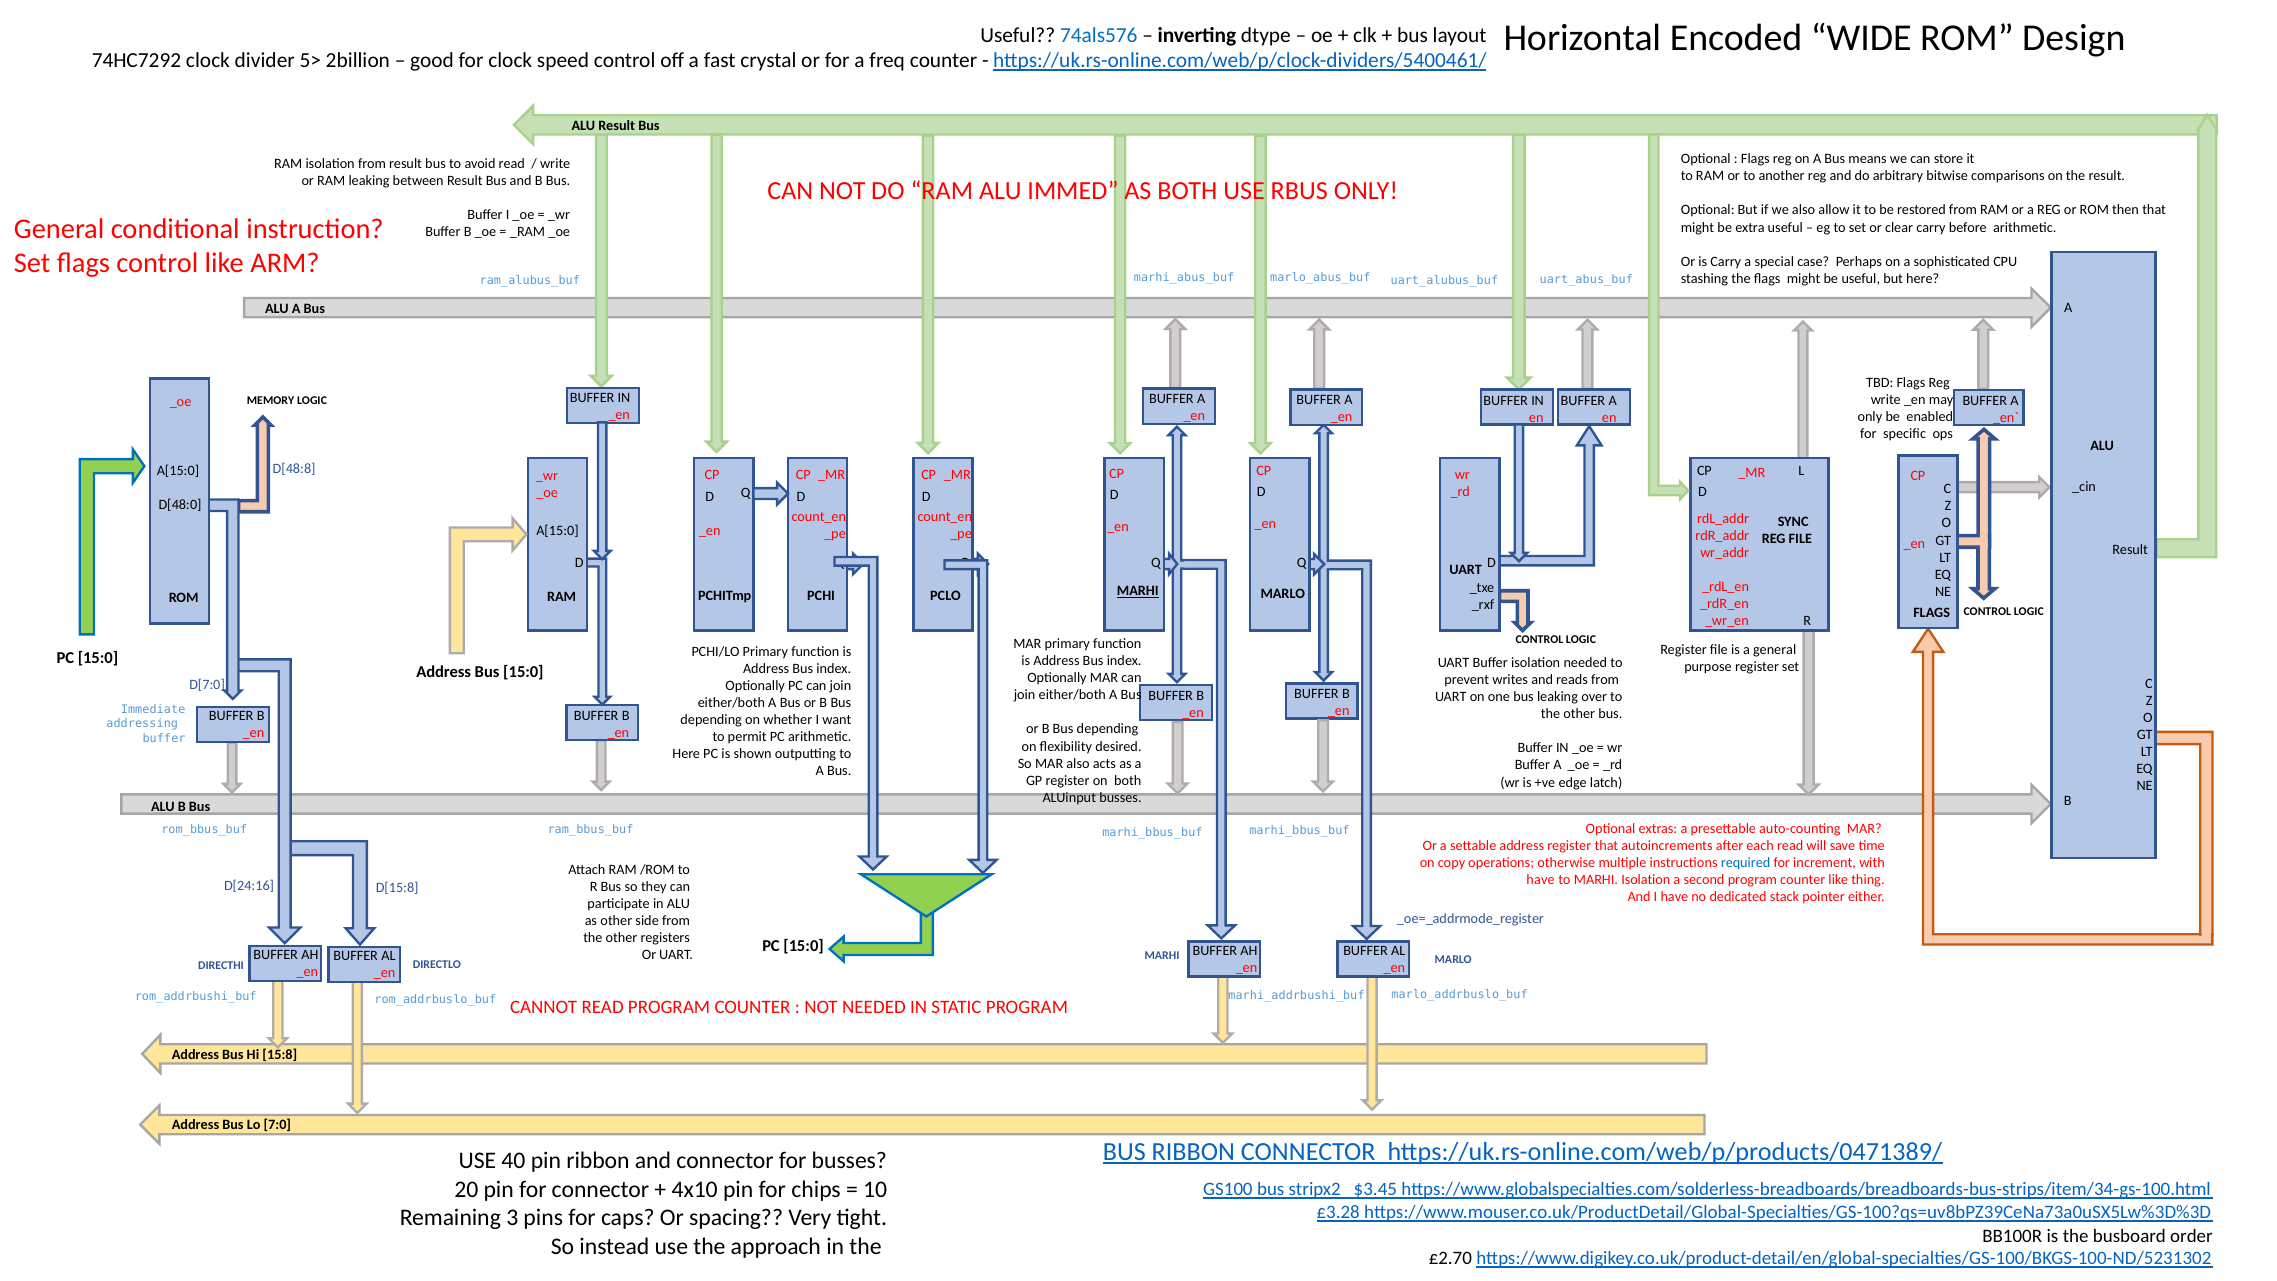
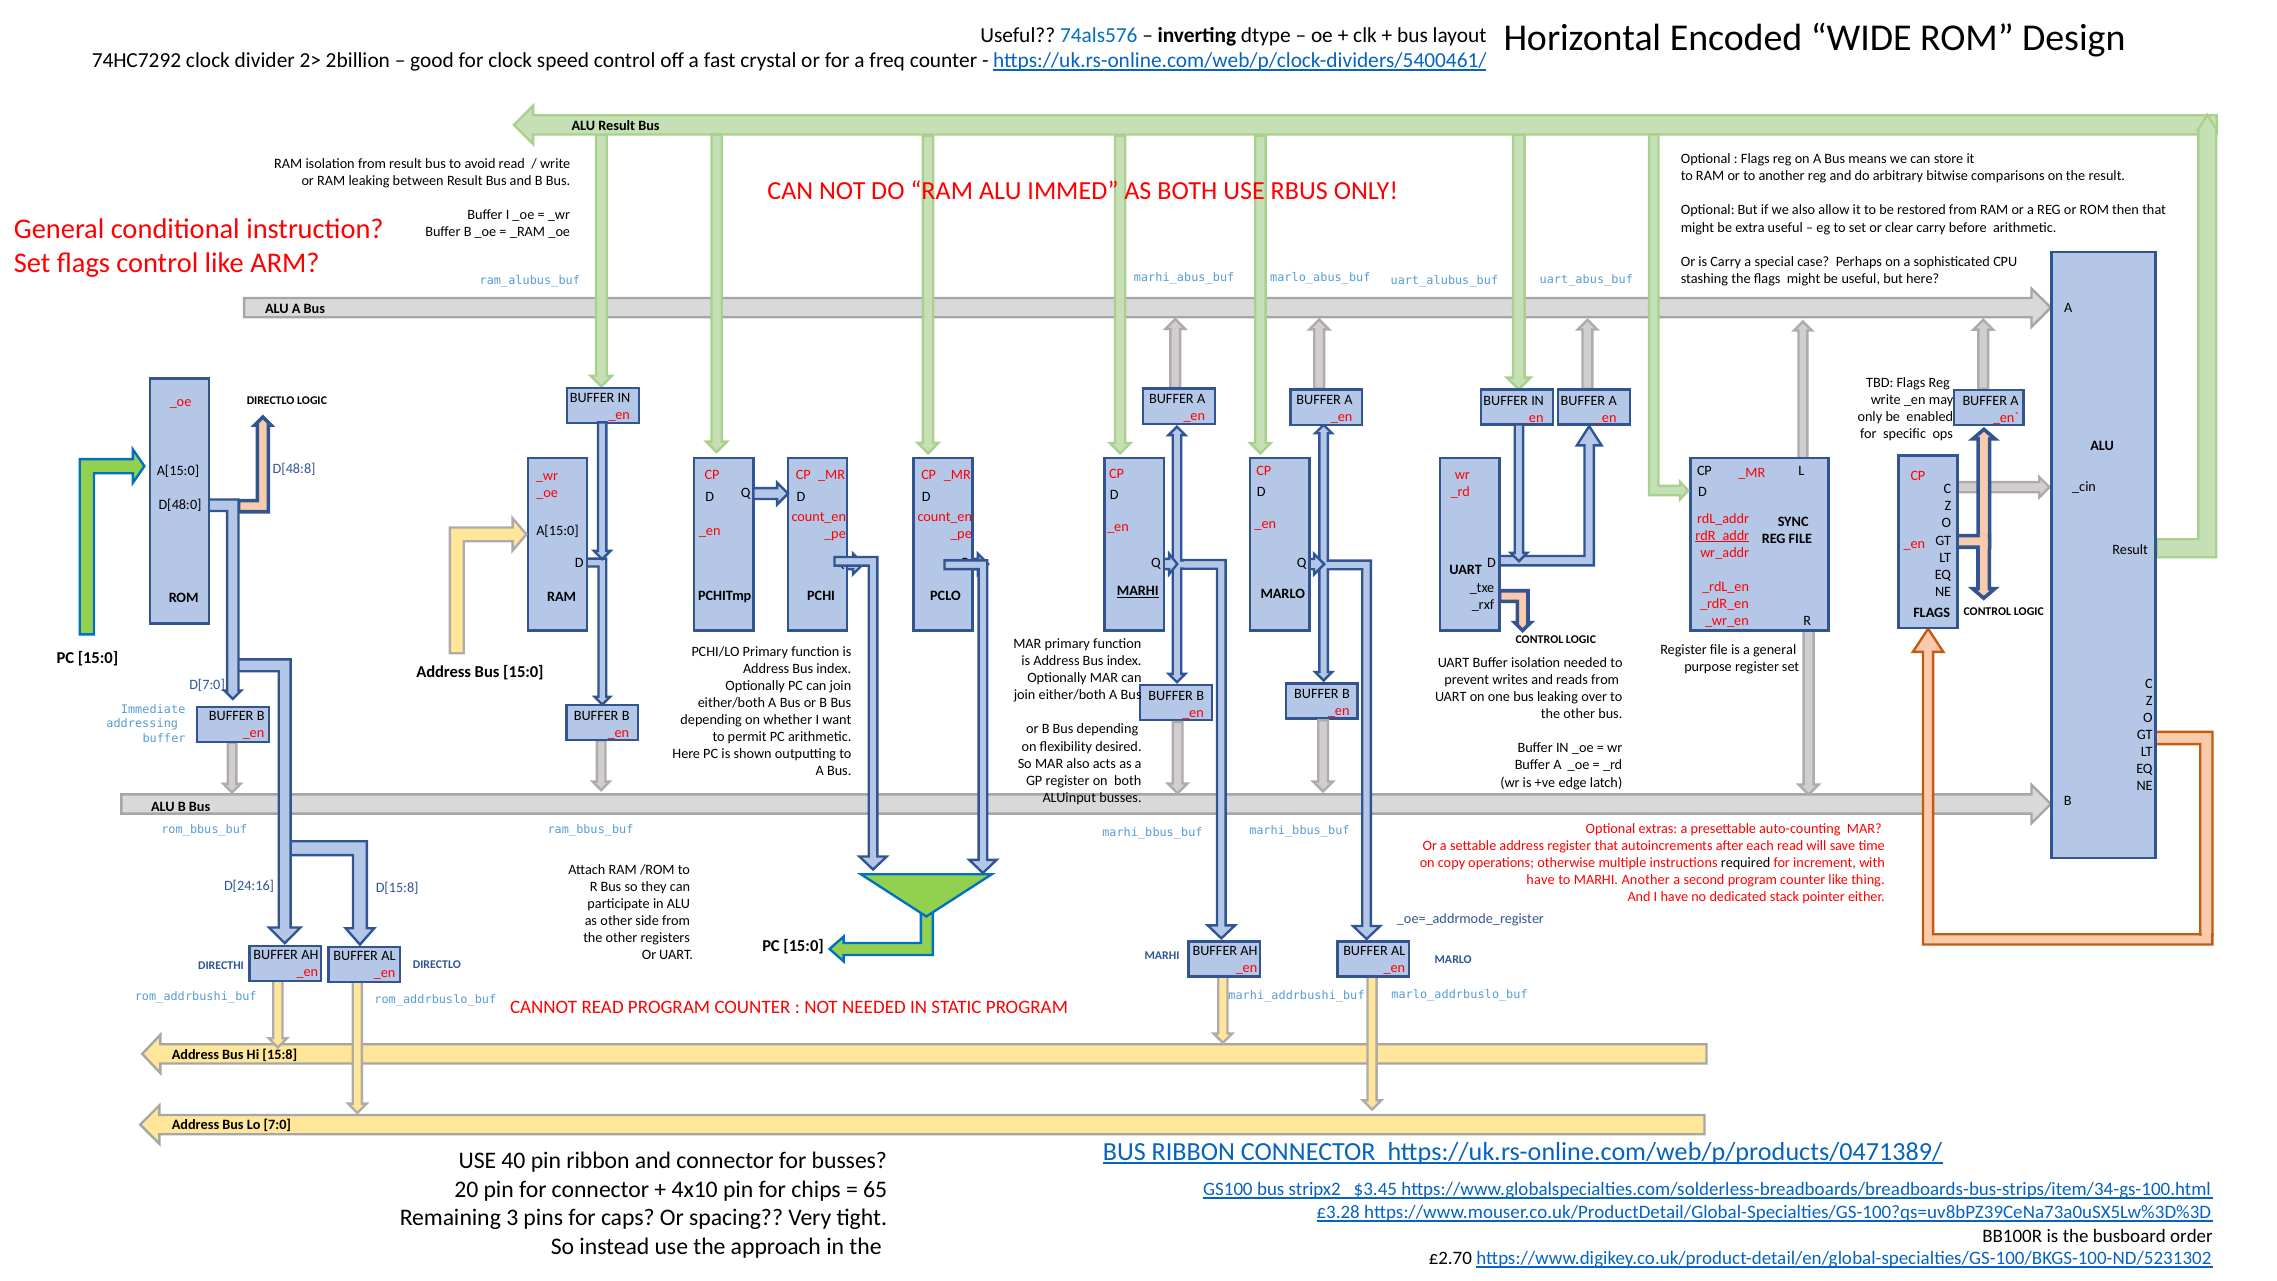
5>: 5> -> 2> (310, 61)
MEMORY: MEMORY -> DIRECTLO (271, 400)
rdR_addr underline: none -> present (1722, 536)
required colour: blue -> black (1746, 863)
MARHI Isolation: Isolation -> Another (1646, 880)
10: 10 -> 65 (875, 1189)
